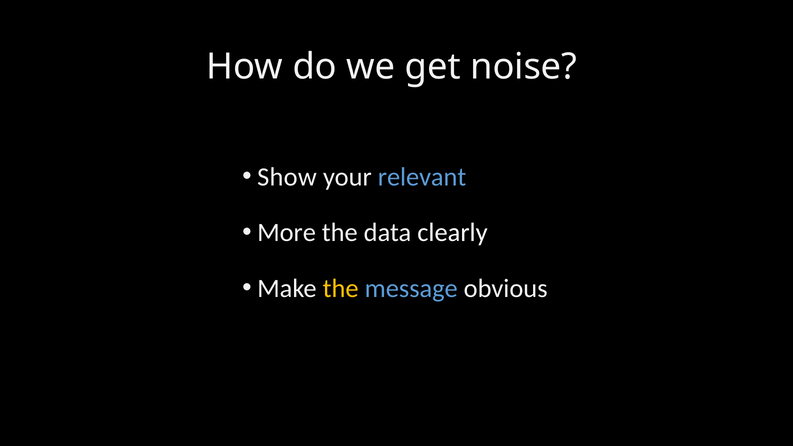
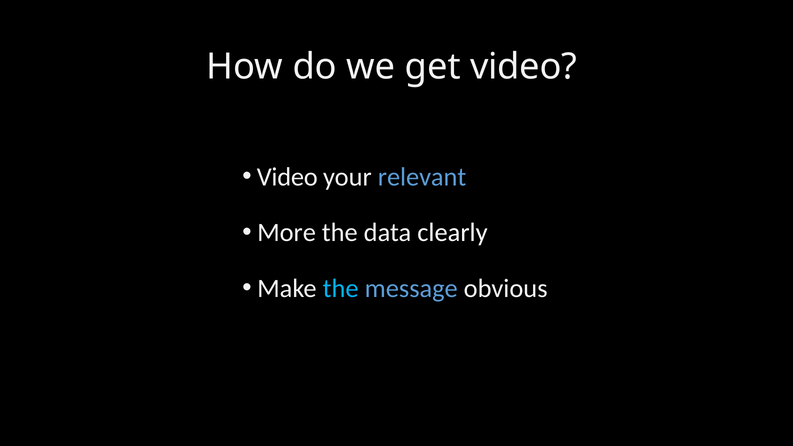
get noise: noise -> video (524, 67)
Show: Show -> Video (287, 177)
the colour: yellow -> light blue (341, 289)
